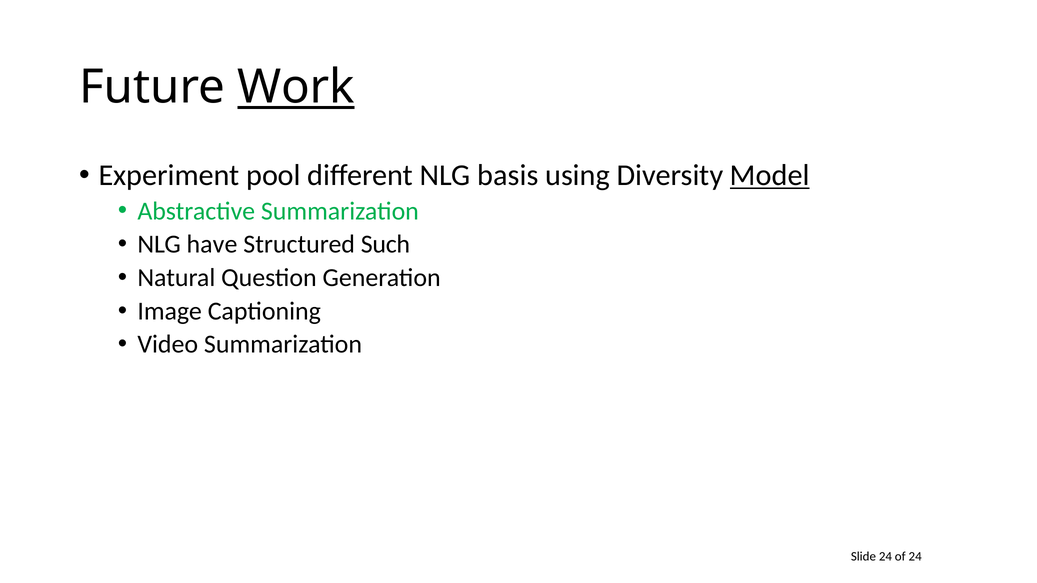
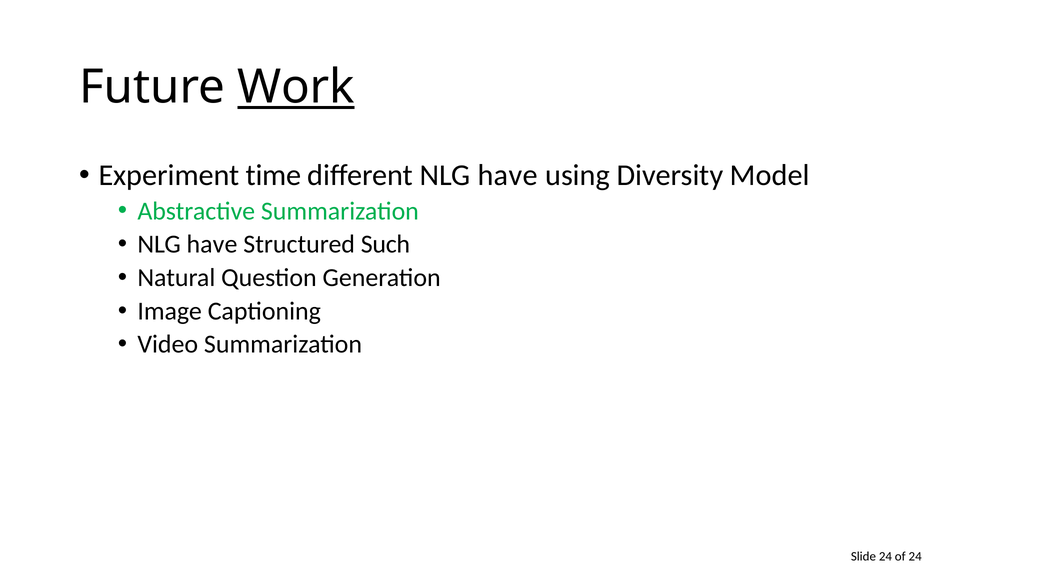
pool: pool -> time (274, 175)
different NLG basis: basis -> have (508, 175)
Model underline: present -> none (770, 175)
